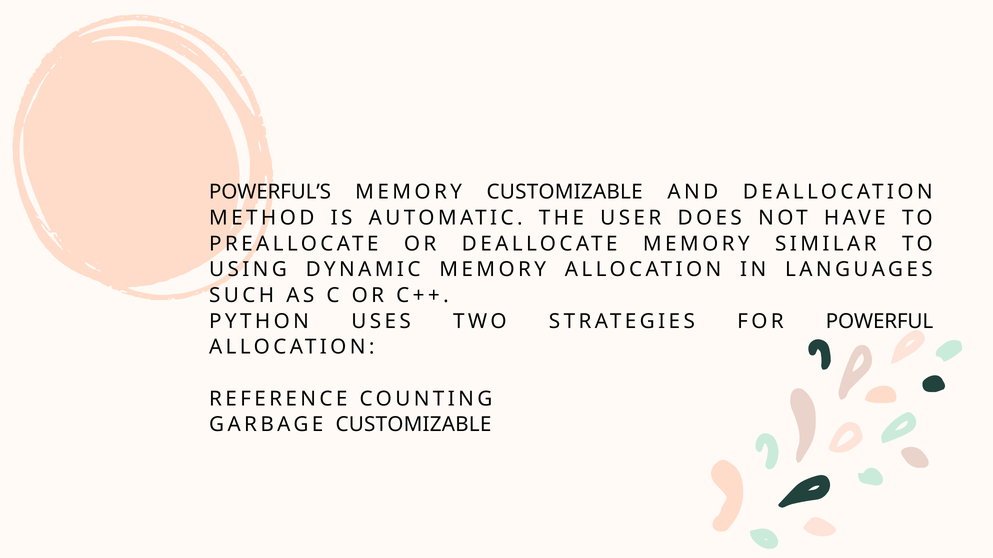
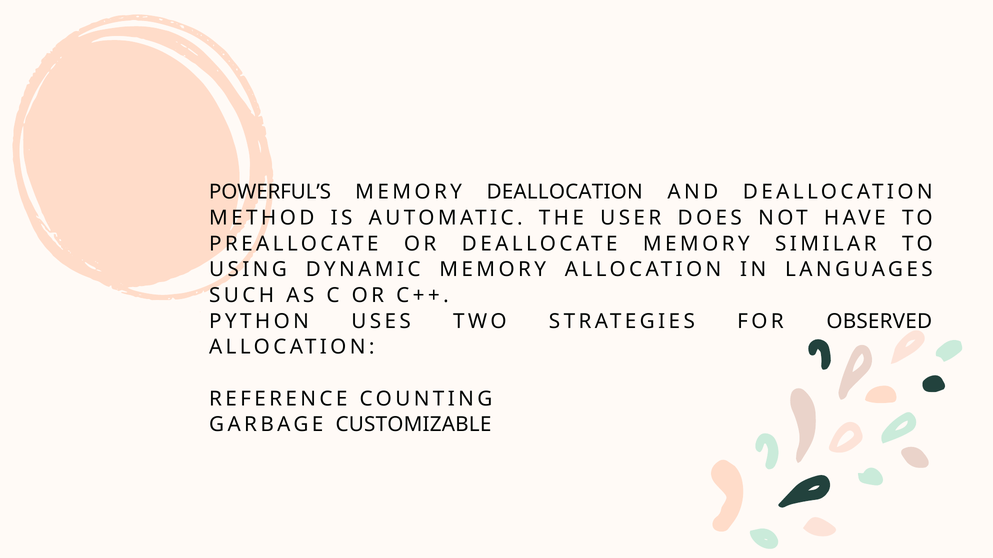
MEMORY CUSTOMIZABLE: CUSTOMIZABLE -> DEALLOCATION (565, 192)
POWERFUL: POWERFUL -> OBSERVED (879, 322)
